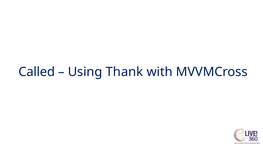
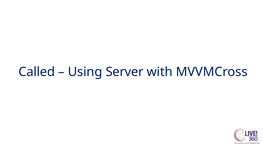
Thank: Thank -> Server (125, 72)
